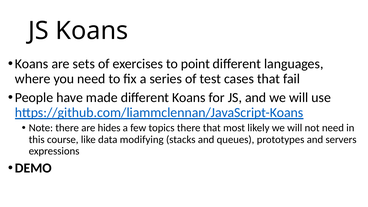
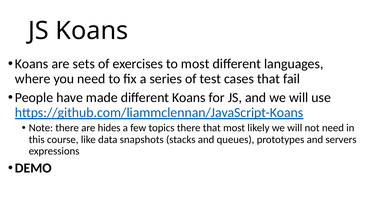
to point: point -> most (195, 64)
modifying: modifying -> snapshots (142, 139)
